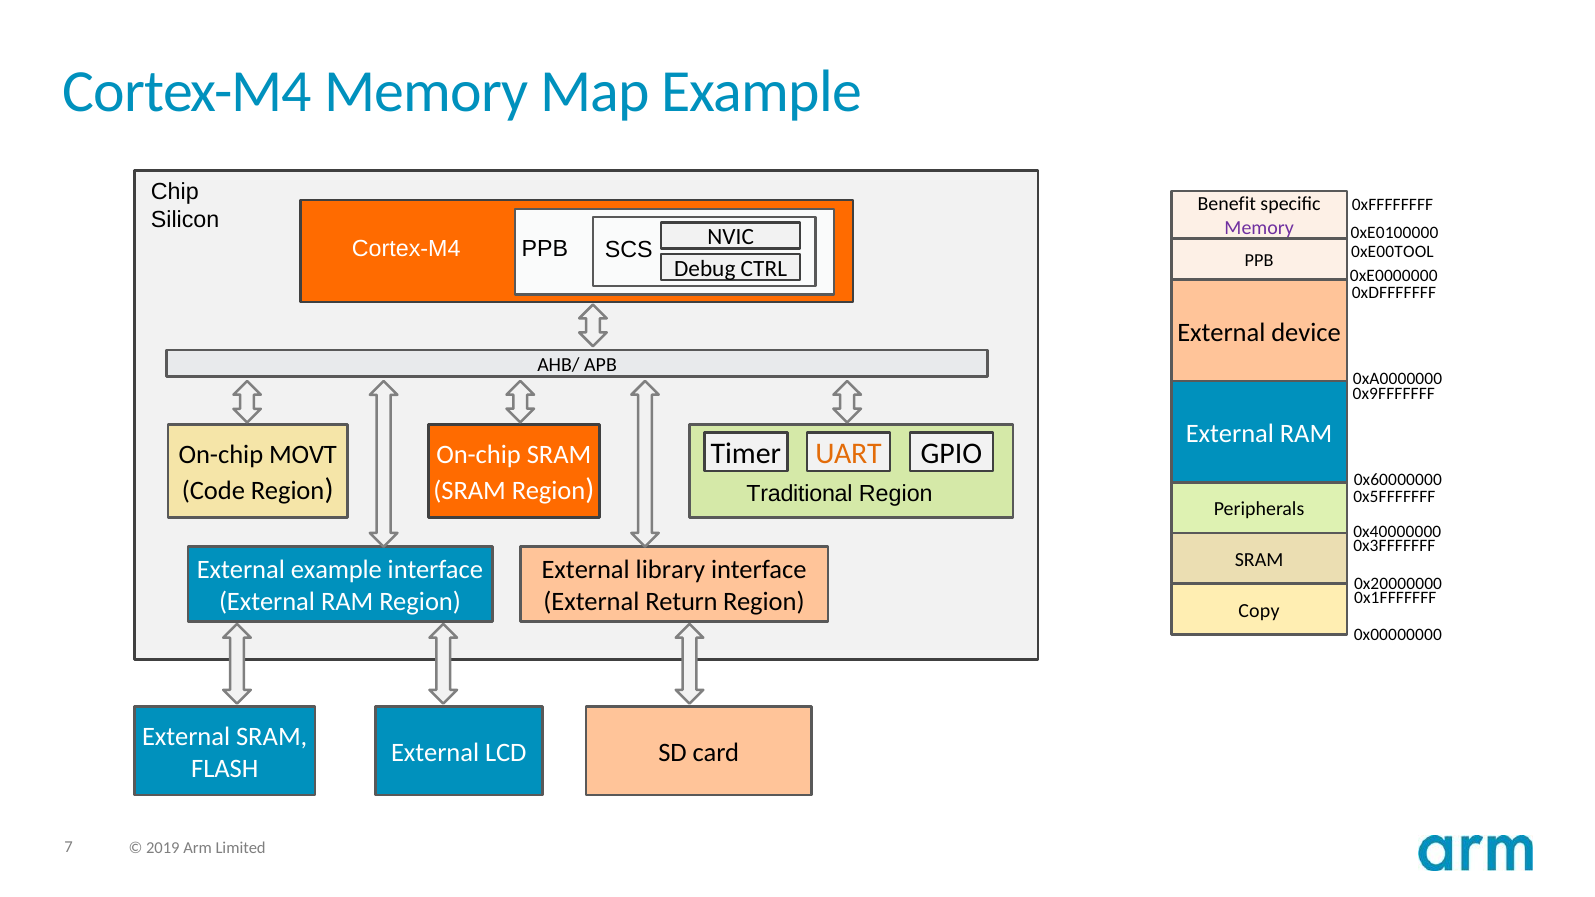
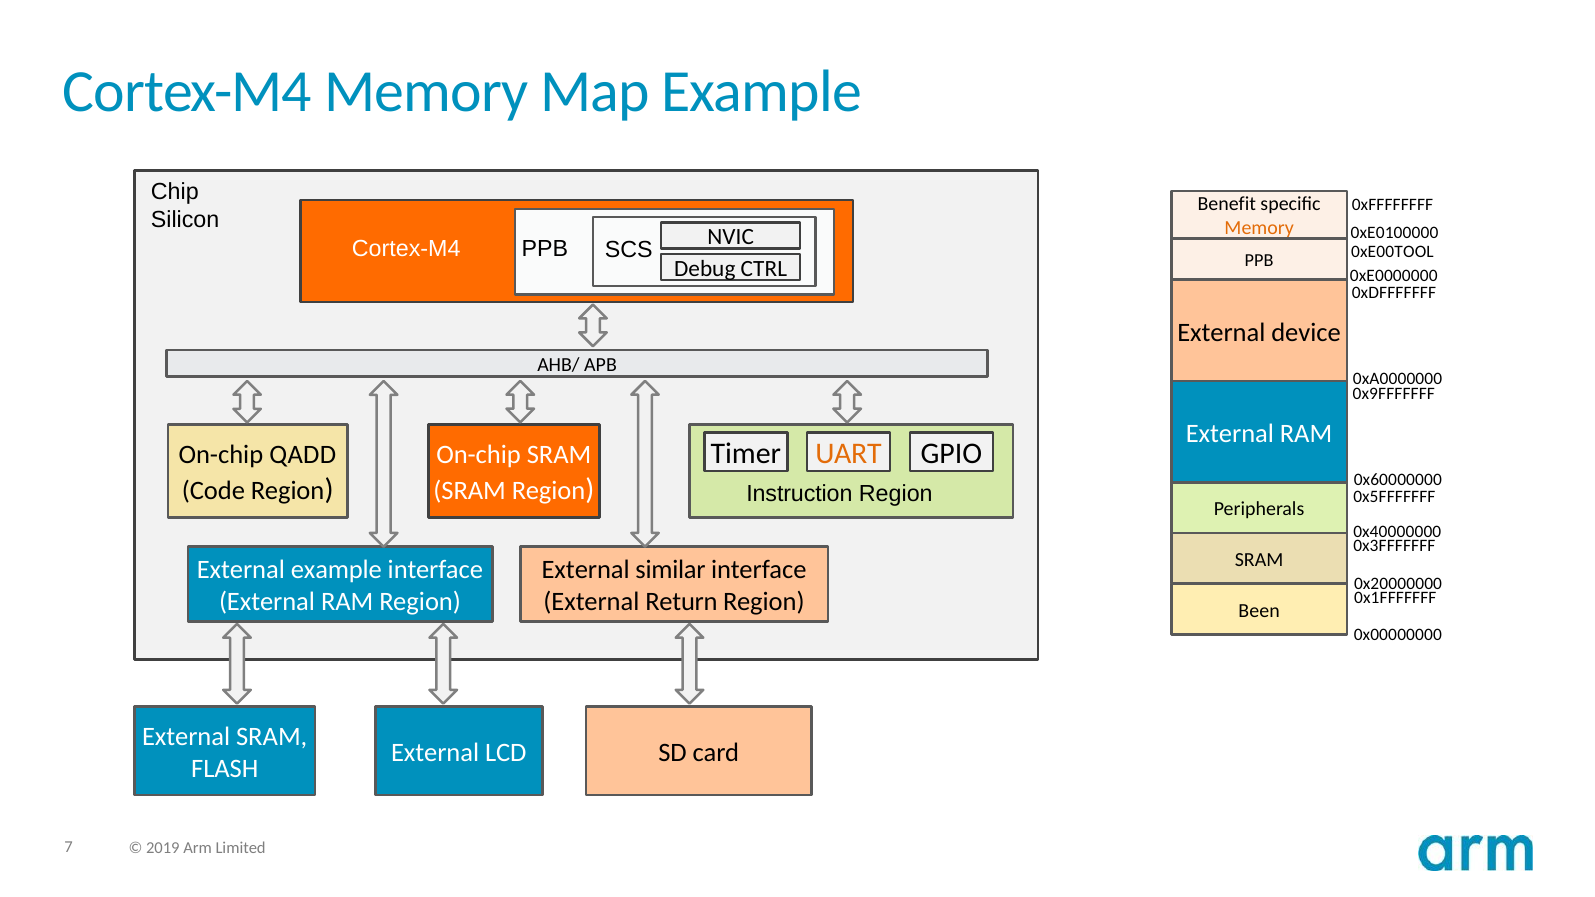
Memory colour: purple -> orange (1259, 228)
MOVT: MOVT -> QADD (303, 455)
Traditional: Traditional -> Instruction (799, 494)
library: library -> similar (671, 570)
Copy: Copy -> Been (1259, 611)
